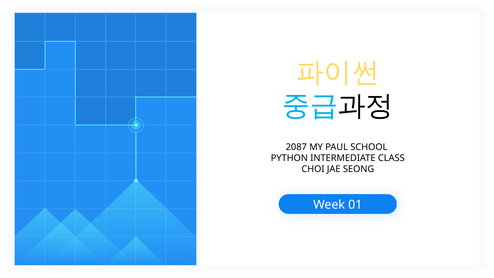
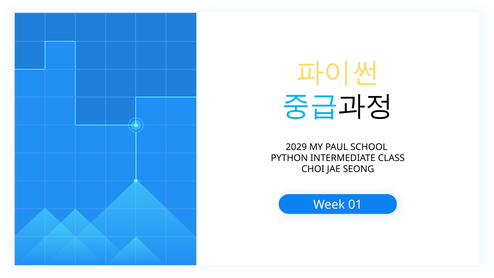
2087: 2087 -> 2029 (296, 147)
